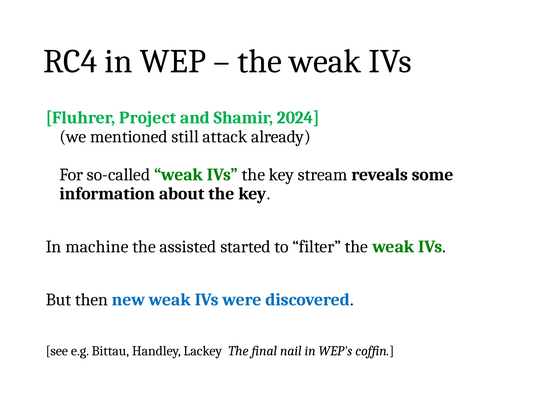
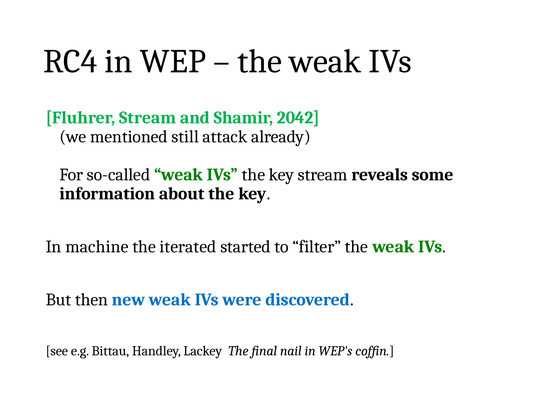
Fluhrer Project: Project -> Stream (148, 118)
2024: 2024 -> 2042 (298, 118)
assisted: assisted -> iterated (188, 247)
